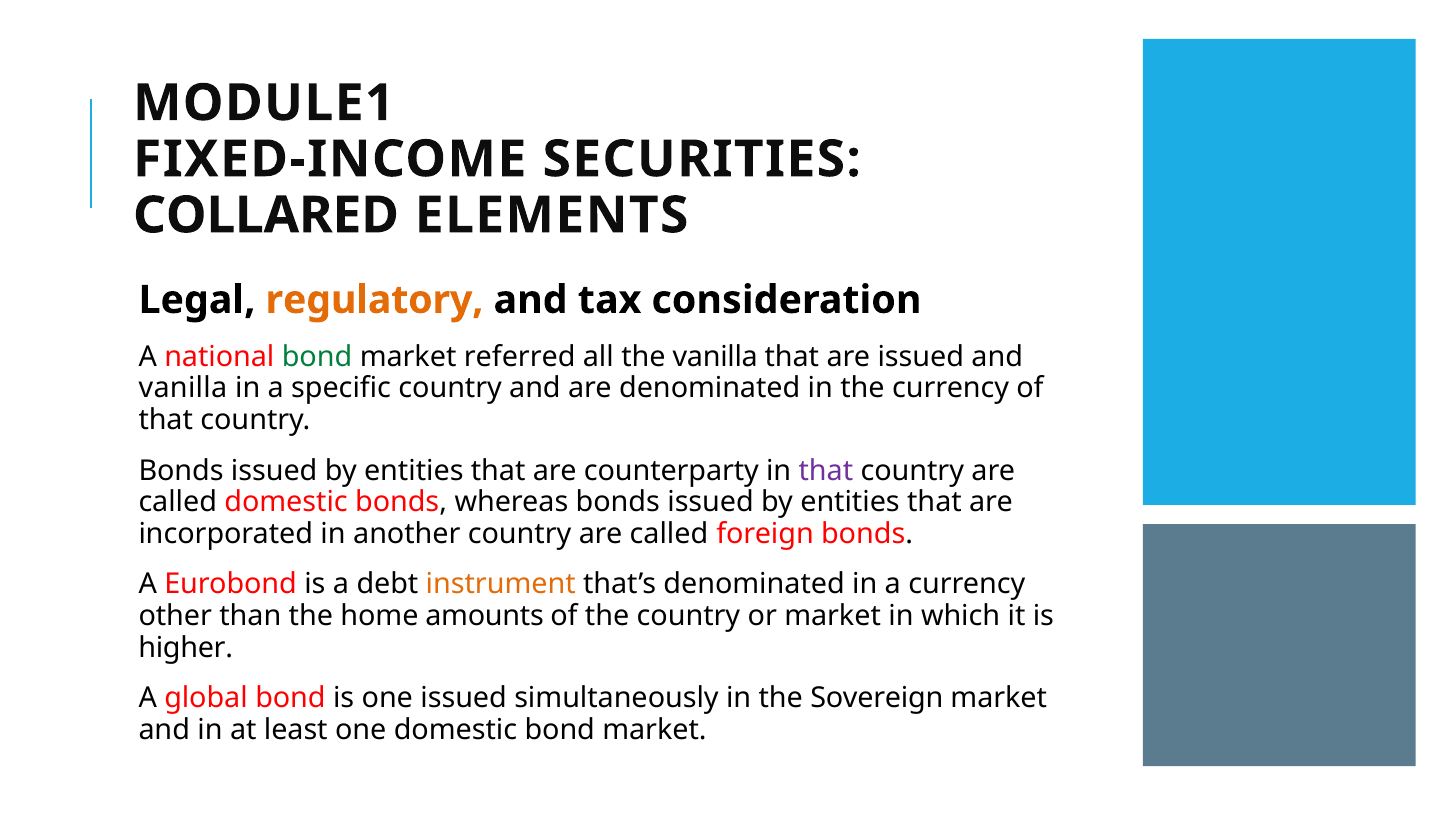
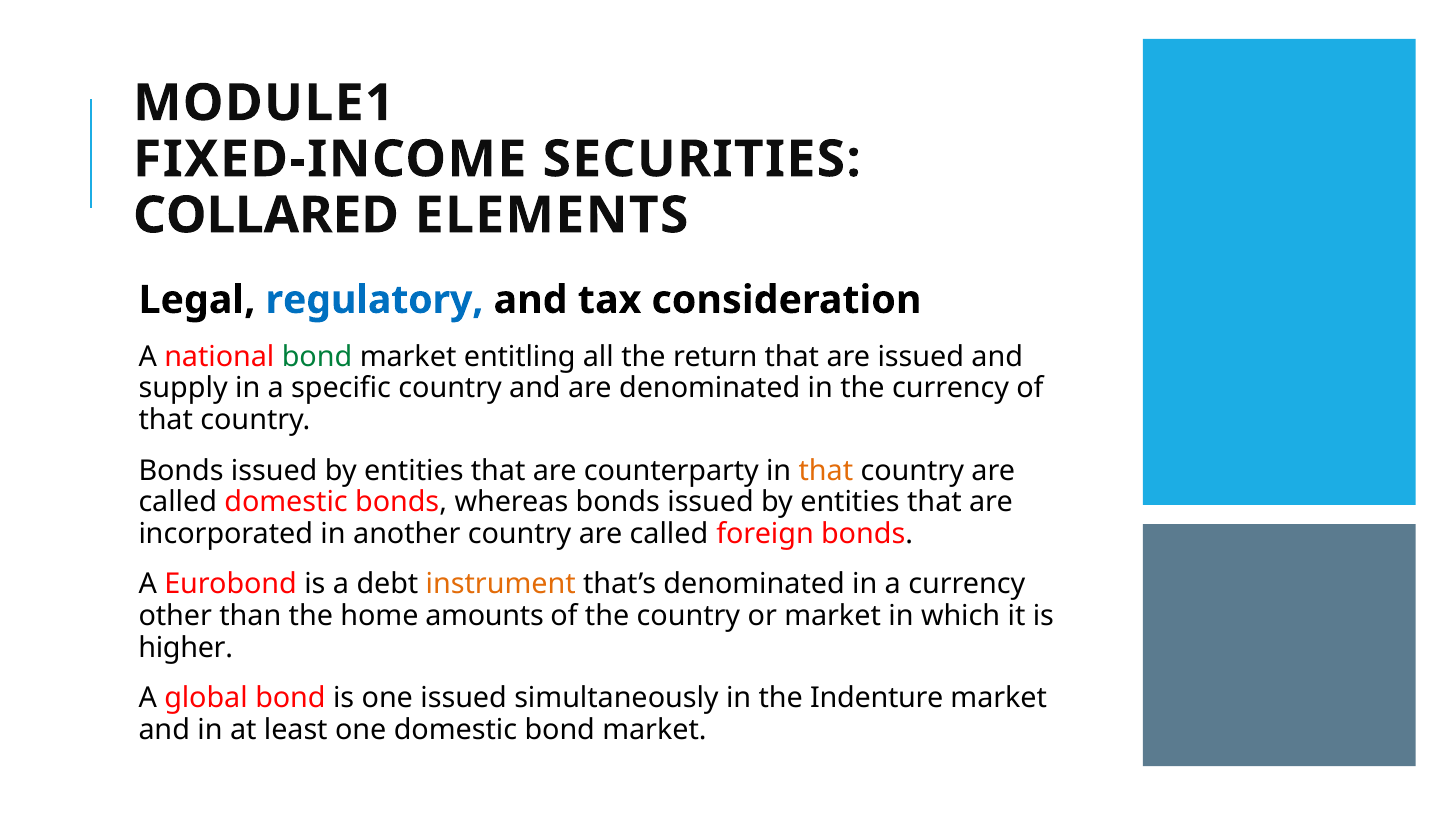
regulatory colour: orange -> blue (374, 300)
referred: referred -> entitling (520, 357)
the vanilla: vanilla -> return (715, 357)
vanilla: vanilla -> supply (183, 388)
that colour: purple -> orange (826, 470)
Sovereign: Sovereign -> Indenture (877, 698)
